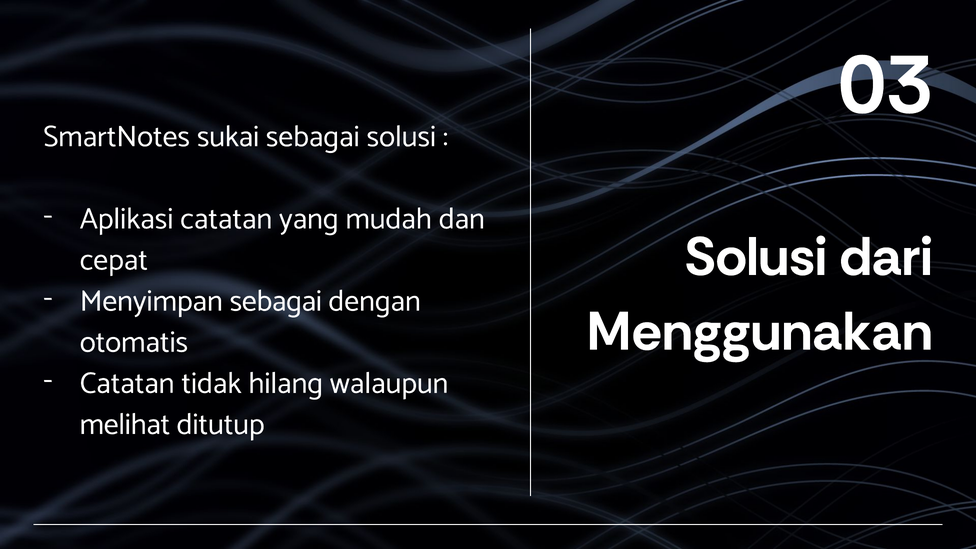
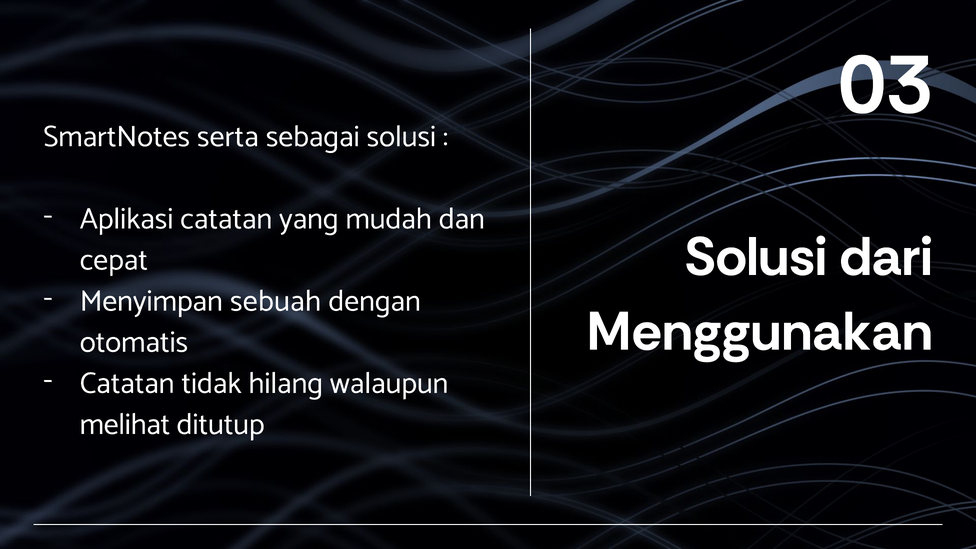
sukai: sukai -> serta (228, 136)
Menyimpan sebagai: sebagai -> sebuah (275, 301)
